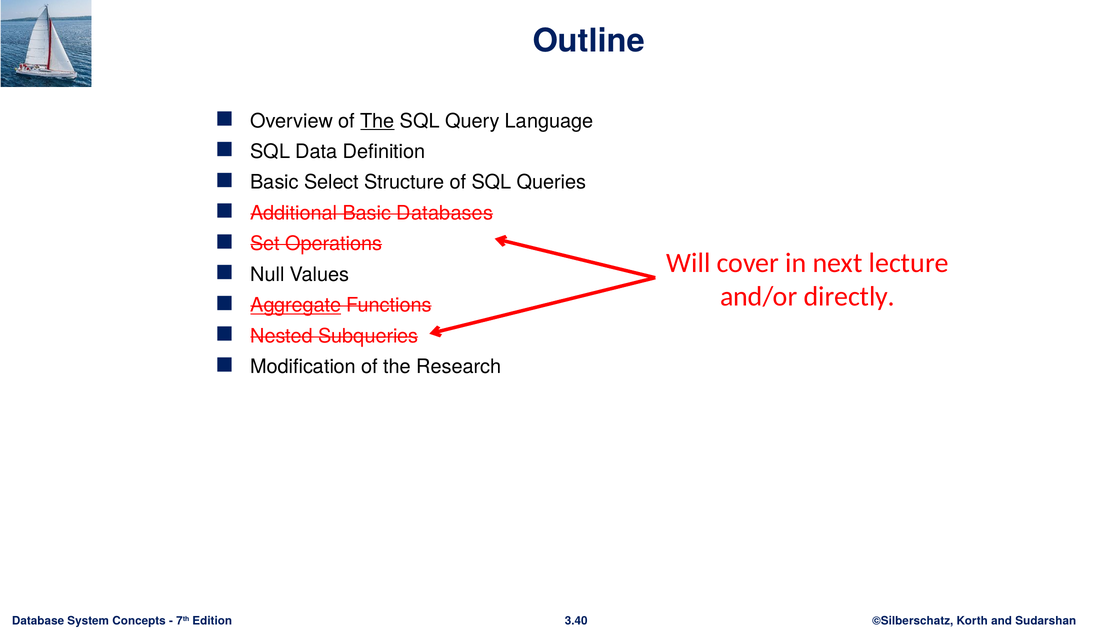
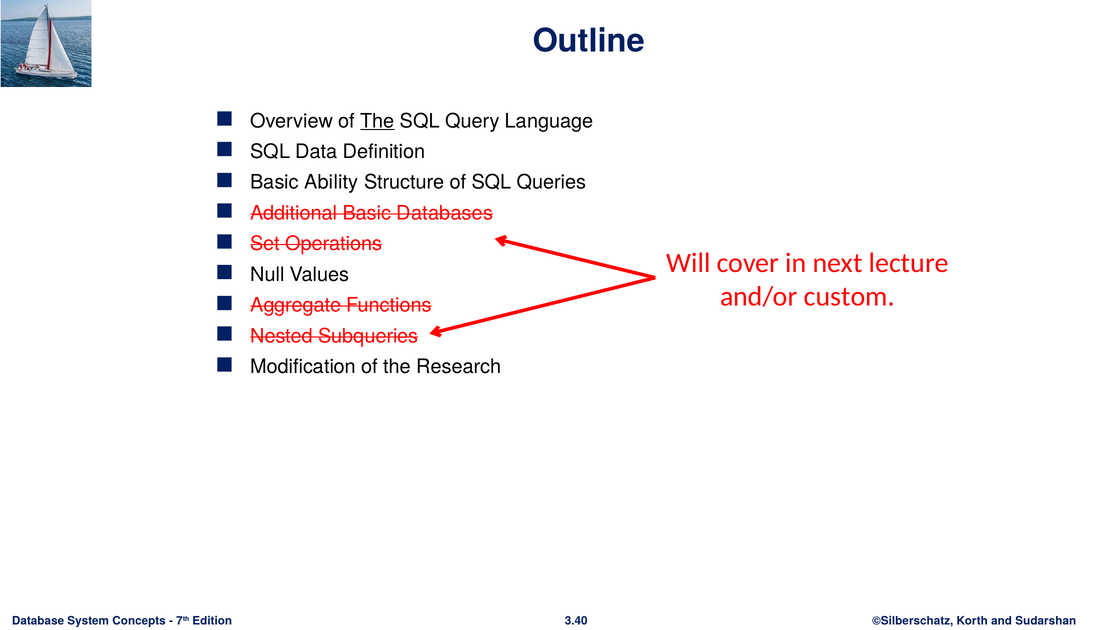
Select: Select -> Ability (331, 182)
directly: directly -> custom (849, 296)
Aggregate underline: present -> none (296, 305)
